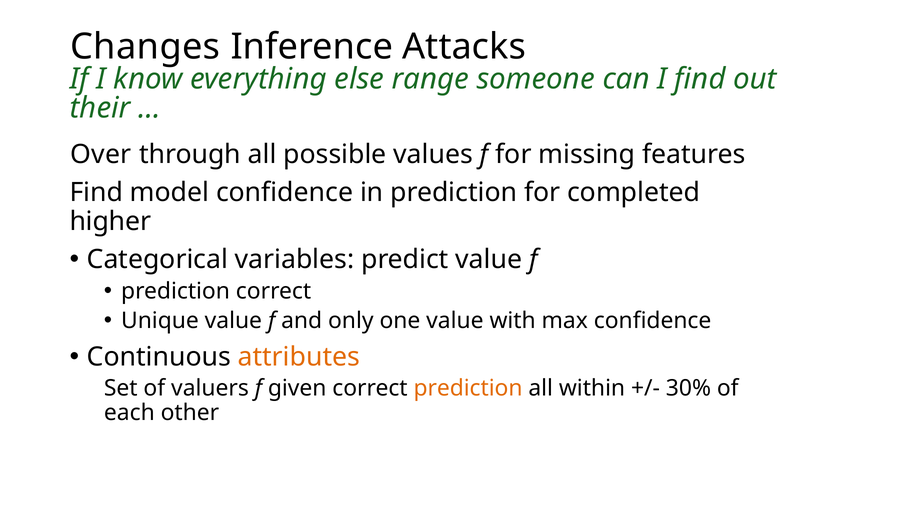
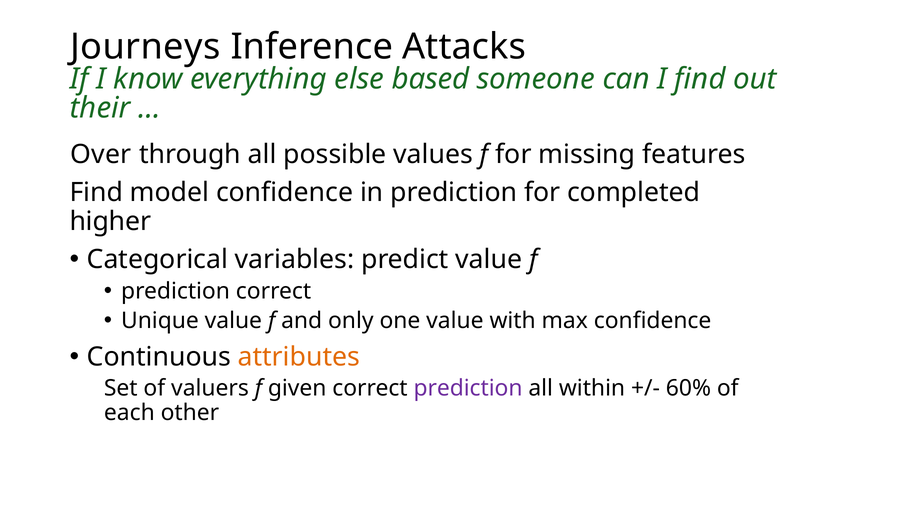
Changes: Changes -> Journeys (145, 47)
range: range -> based (430, 79)
prediction colour: orange -> purple (468, 388)
30%: 30% -> 60% (688, 388)
